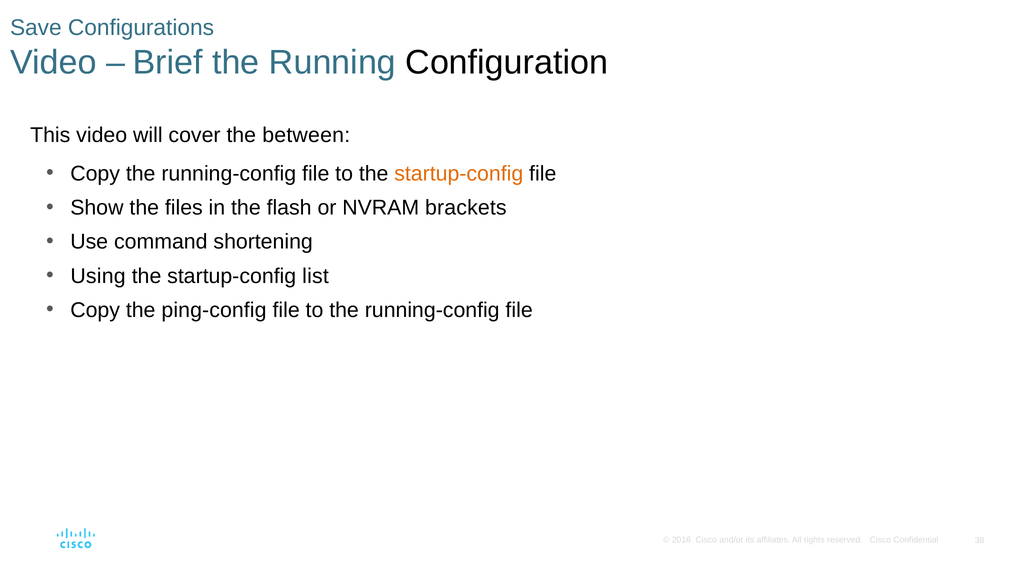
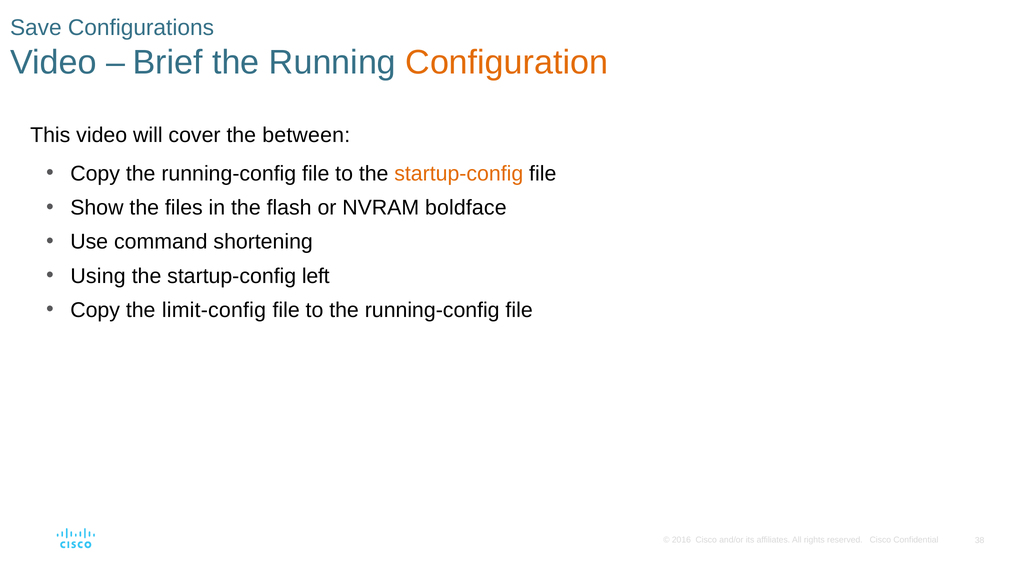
Configuration colour: black -> orange (507, 62)
brackets: brackets -> boldface (466, 208)
list: list -> left (316, 276)
ping-config: ping-config -> limit-config (214, 310)
